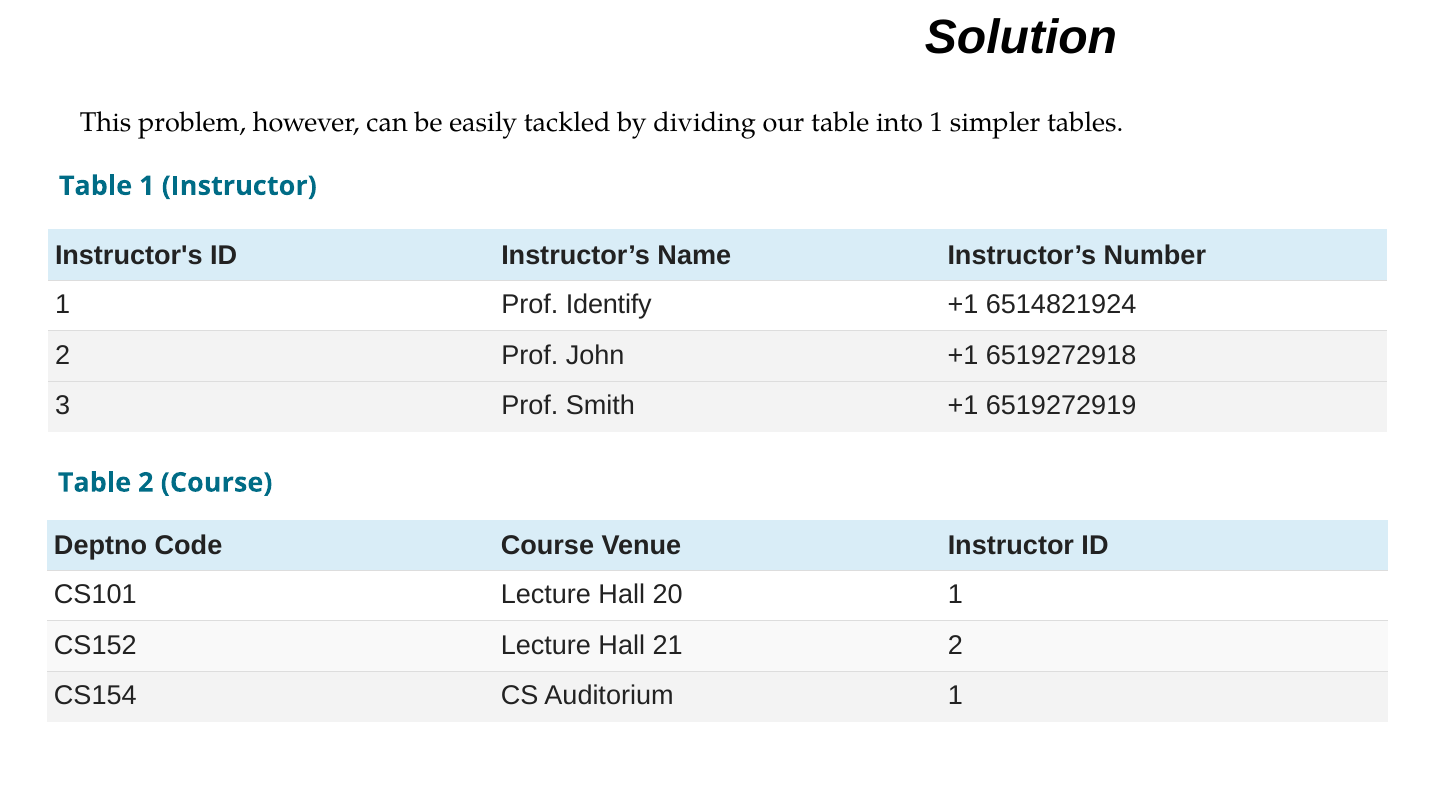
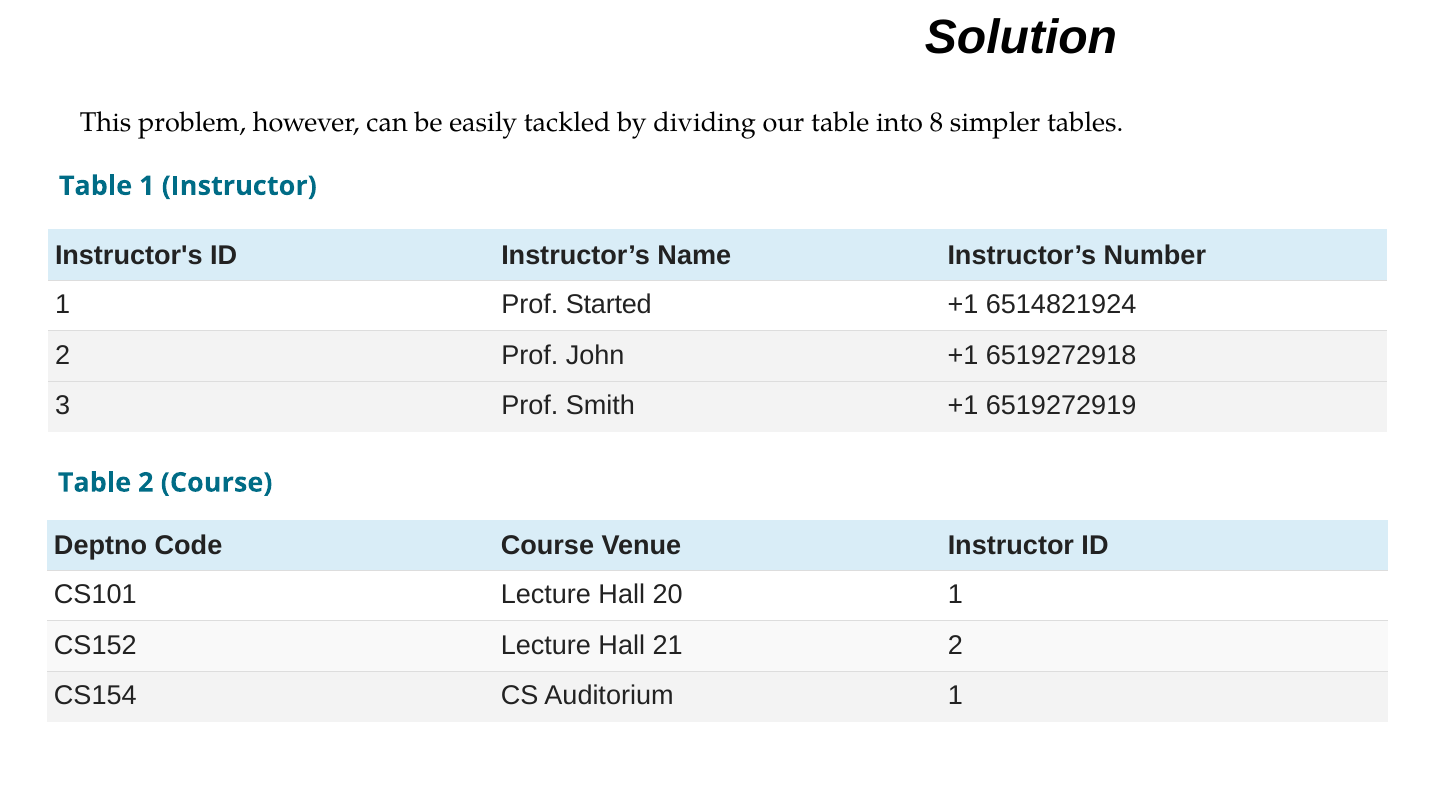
into 1: 1 -> 8 (936, 123)
Identify: Identify -> Started (609, 305)
